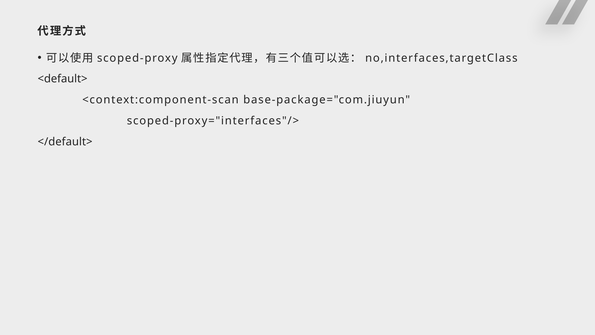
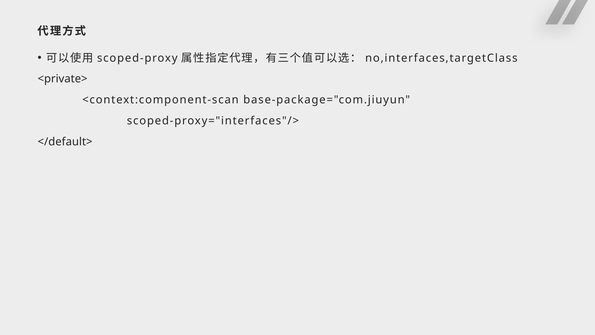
<default>: <default> -> <private> (63, 79)
